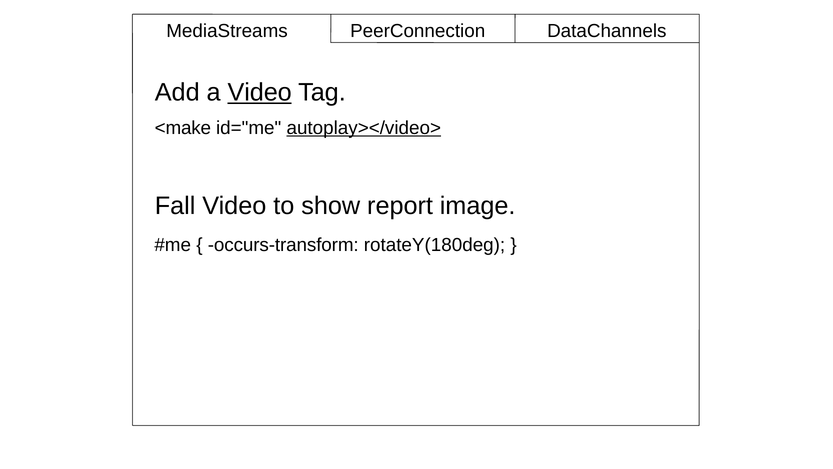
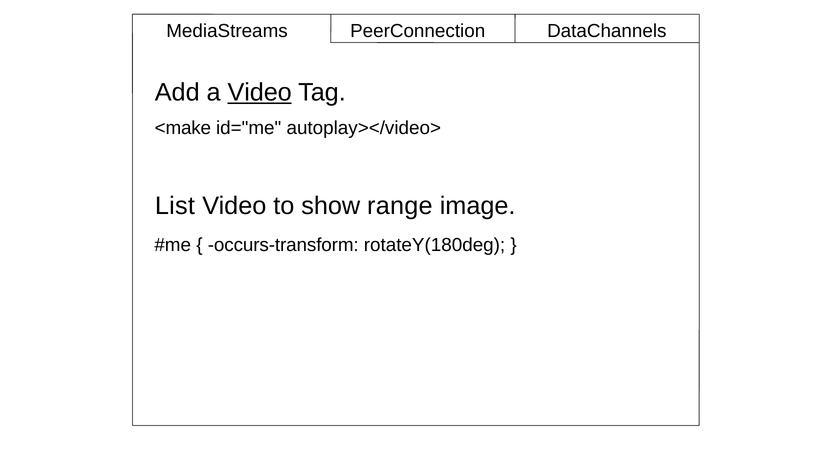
autoplay></video> underline: present -> none (364, 128)
Fall: Fall -> List (175, 206)
report: report -> range (400, 206)
